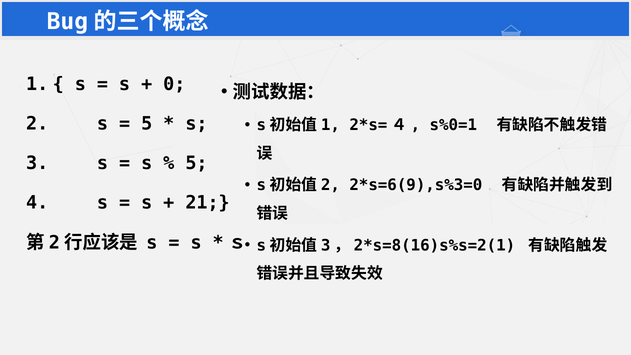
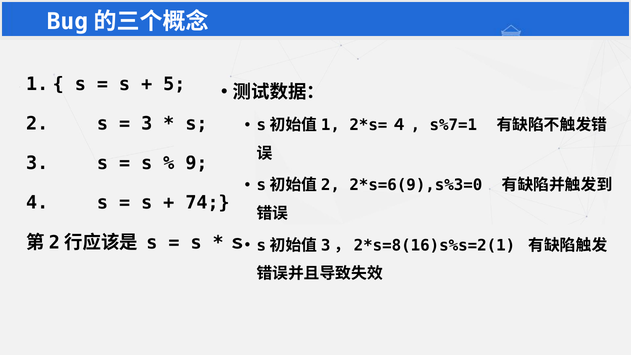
0: 0 -> 5 (174, 84)
5: 5 -> 3 (147, 124)
s%0=1: s%0=1 -> s%7=1 (453, 125)
5: 5 -> 9 (196, 163)
21: 21 -> 74 (208, 203)
